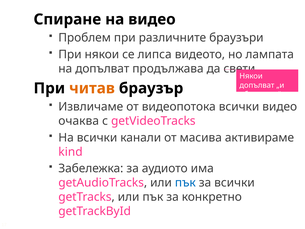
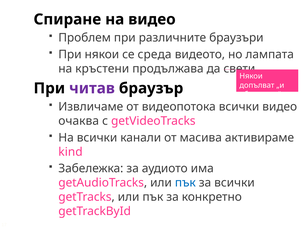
липса: липса -> среда (155, 54)
на допълват: допълват -> кръстени (102, 69)
читав colour: orange -> purple (92, 88)
